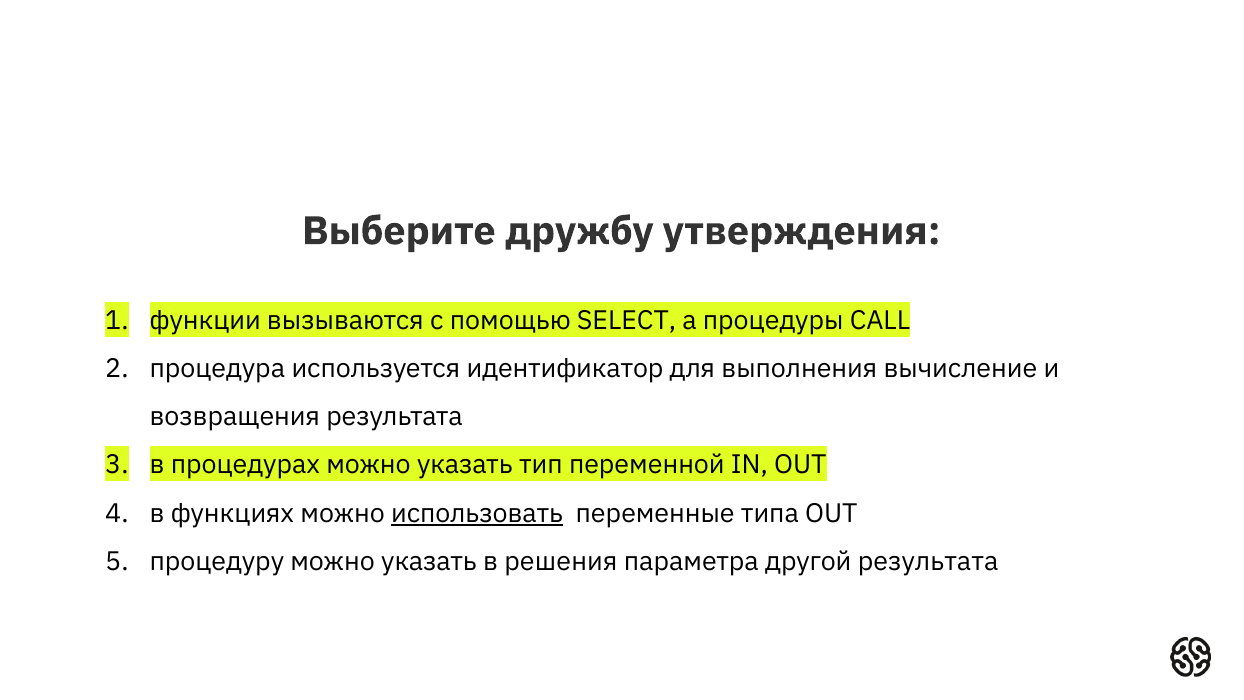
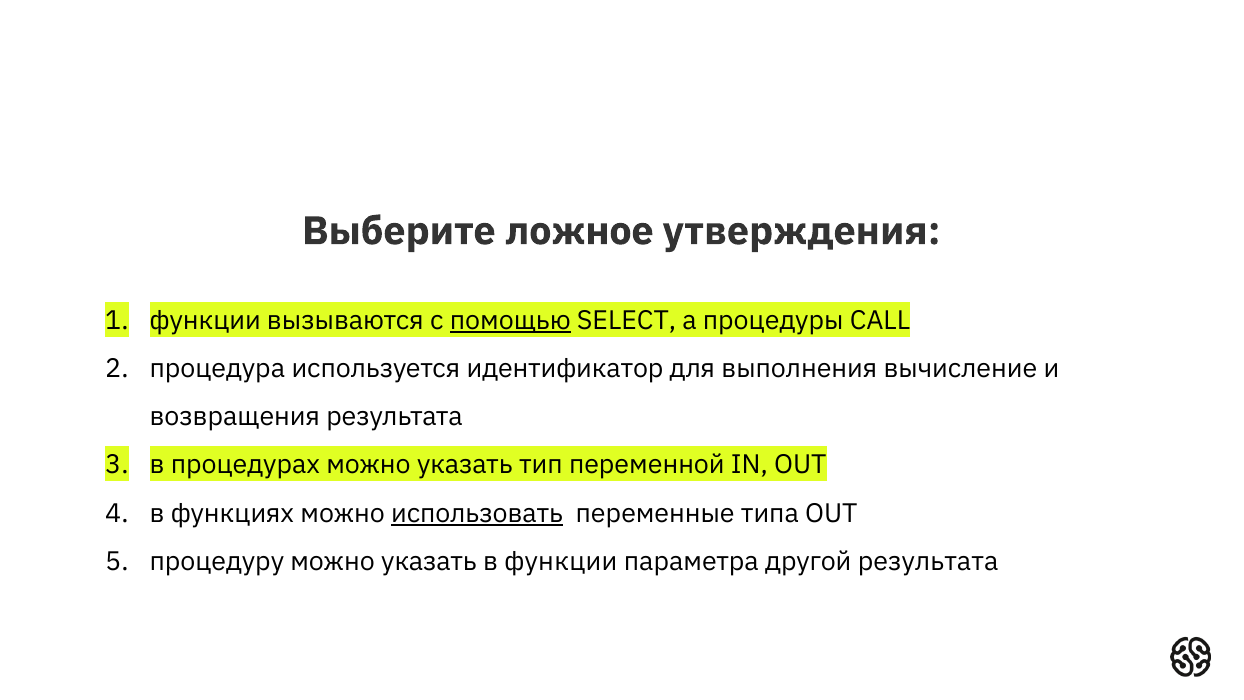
дружбу: дружбу -> ложное (579, 231)
помощью underline: none -> present (510, 320)
в решения: решения -> функции (561, 561)
